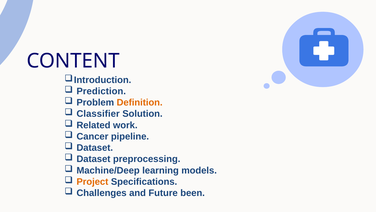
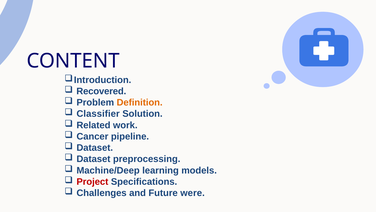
Prediction: Prediction -> Recovered (101, 91)
Project colour: orange -> red (92, 181)
been: been -> were (193, 193)
